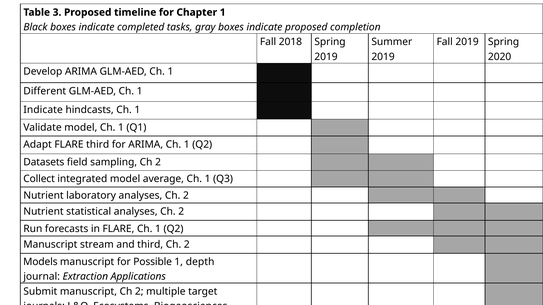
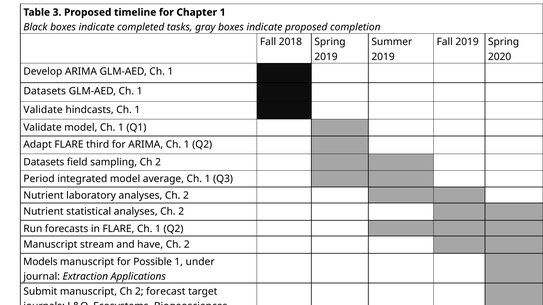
Different: Different -> Datasets (45, 91)
Indicate: Indicate -> Validate (43, 110)
Collect: Collect -> Period (39, 179)
and third: third -> have (150, 245)
depth: depth -> under (200, 262)
multiple: multiple -> forecast (166, 292)
